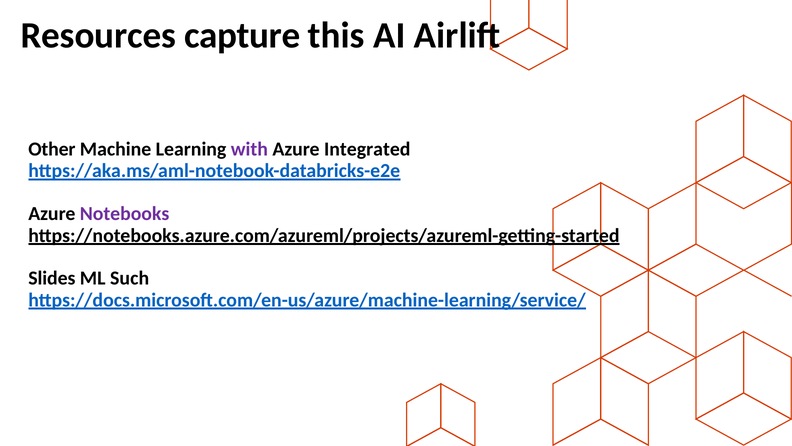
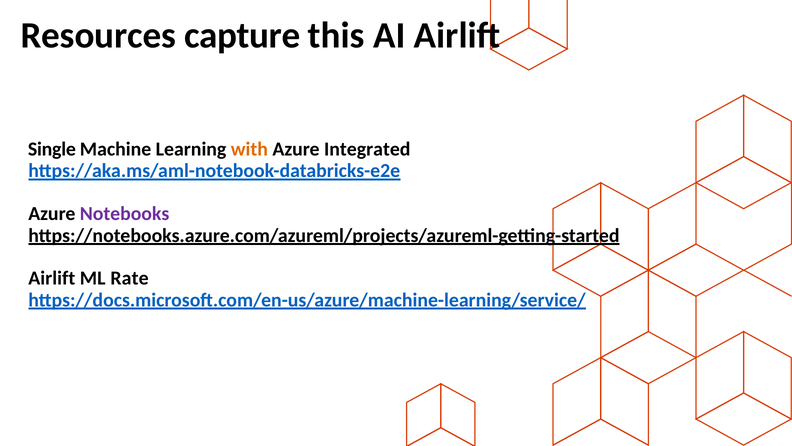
Other: Other -> Single (52, 149)
with colour: purple -> orange (249, 149)
Slides: Slides -> Airlift (52, 278)
Such: Such -> Rate (130, 278)
